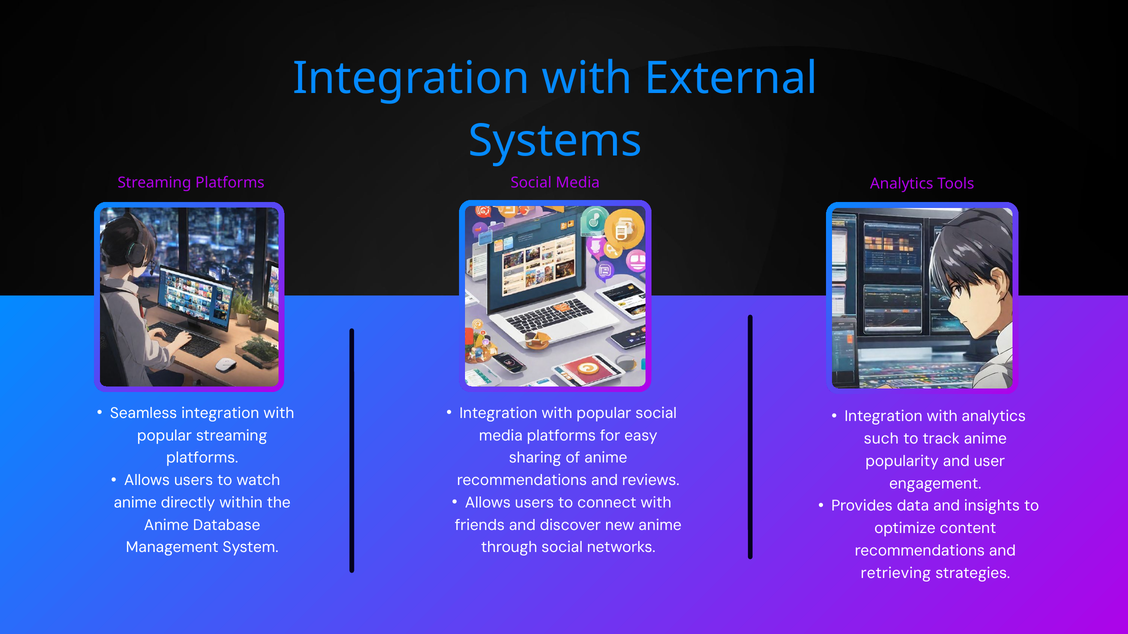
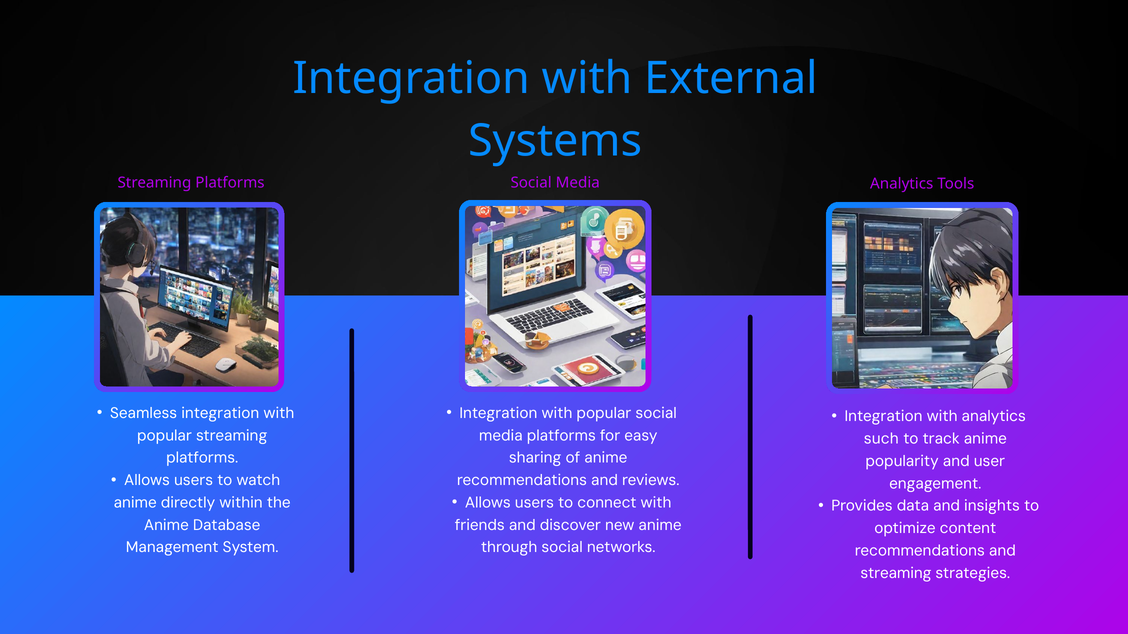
retrieving: retrieving -> streaming (896, 573)
